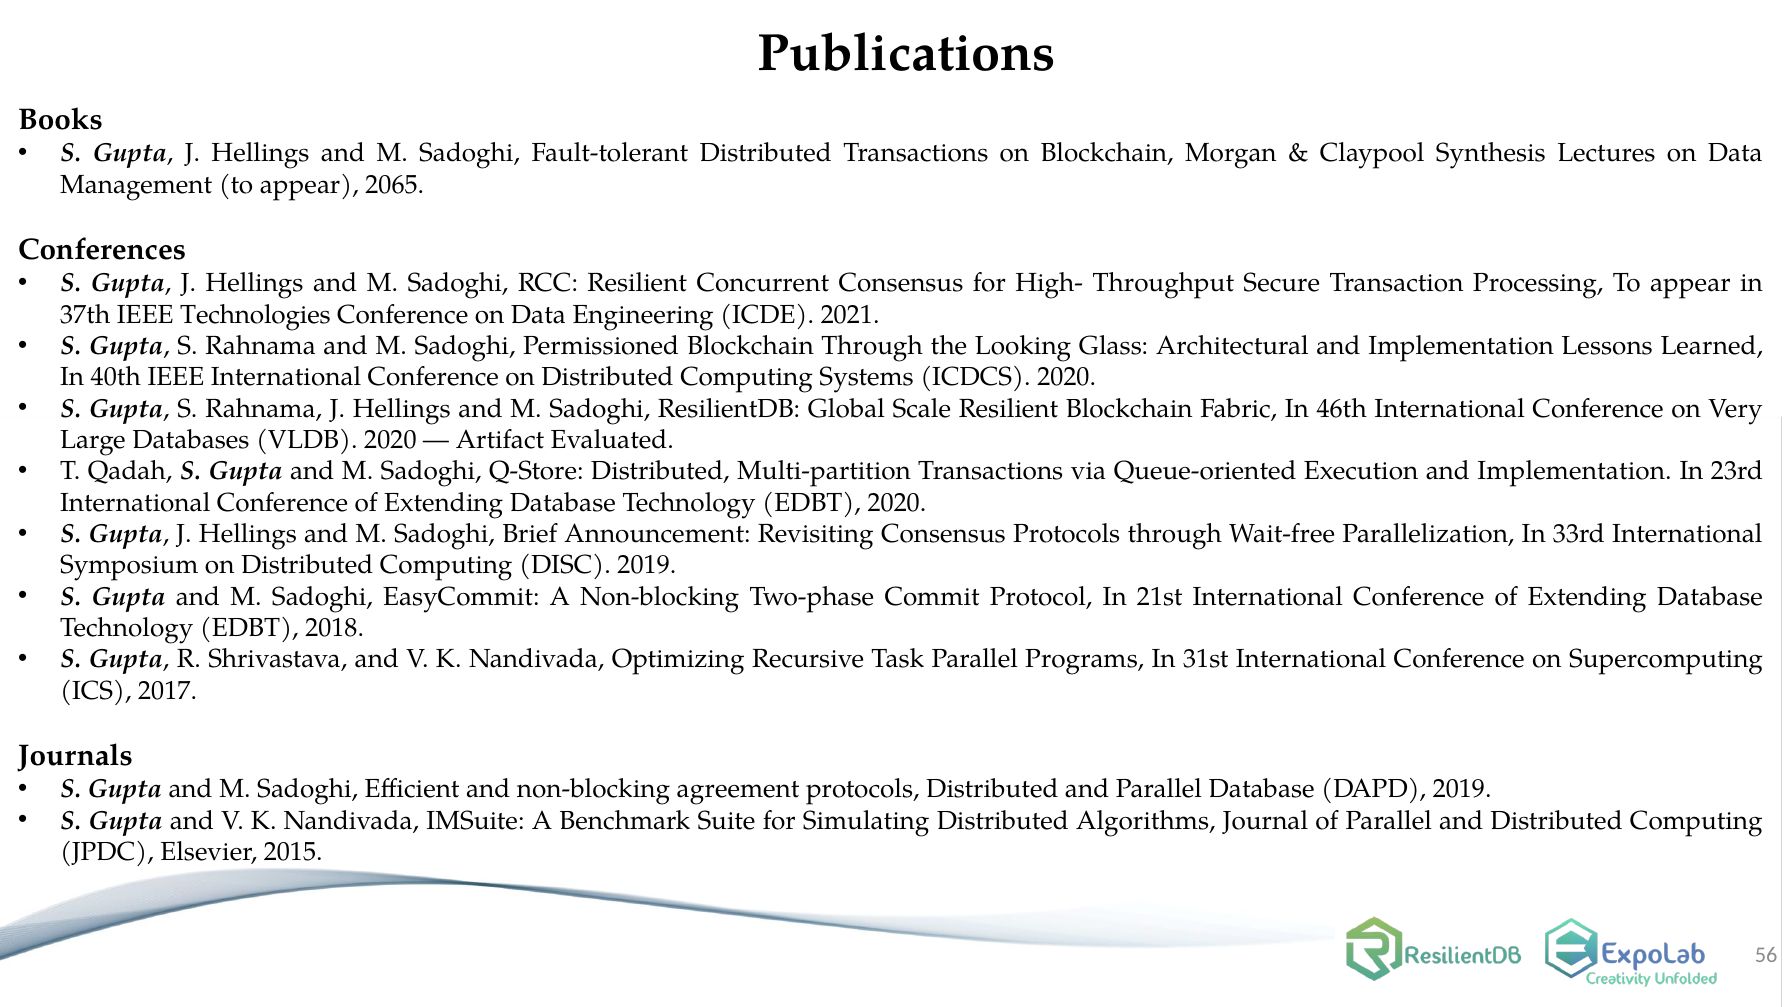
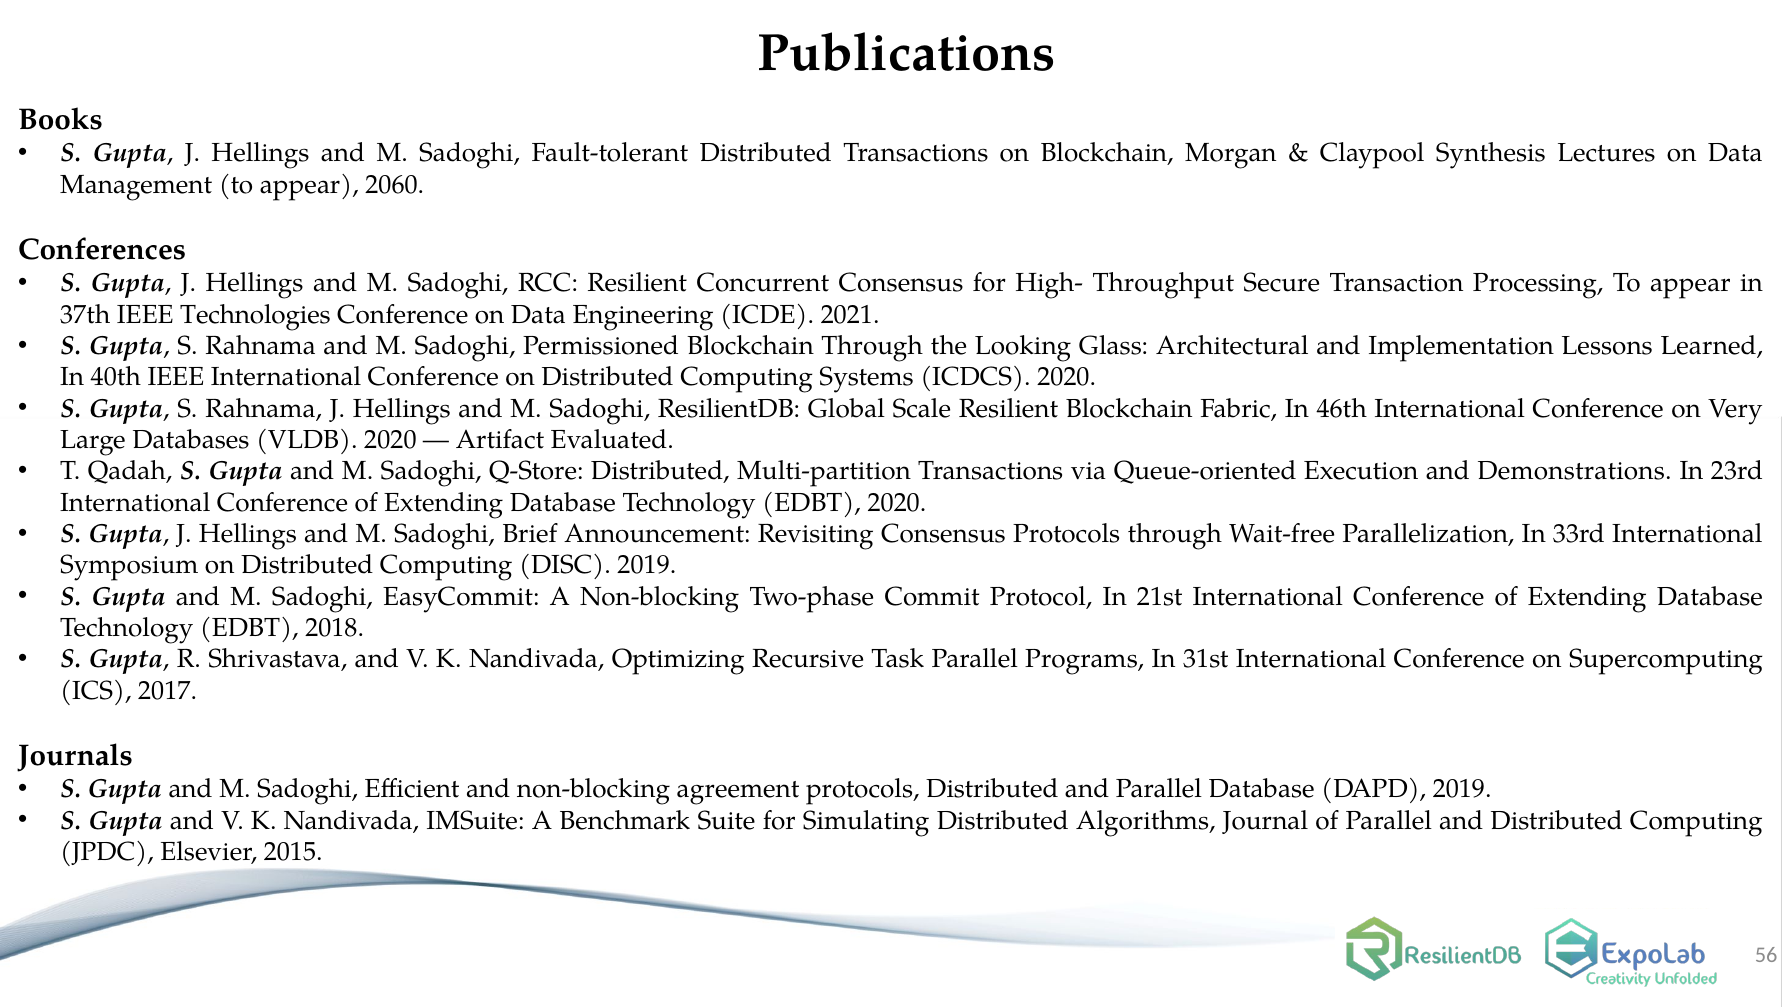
2065: 2065 -> 2060 (395, 185)
Execution and Implementation: Implementation -> Demonstrations (1575, 471)
